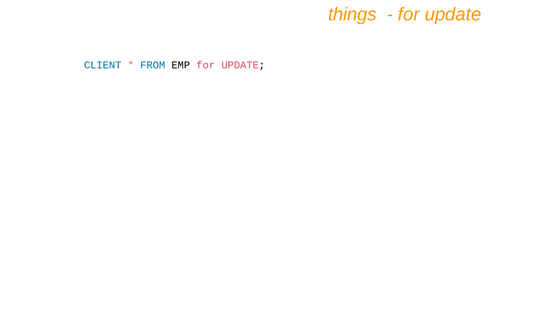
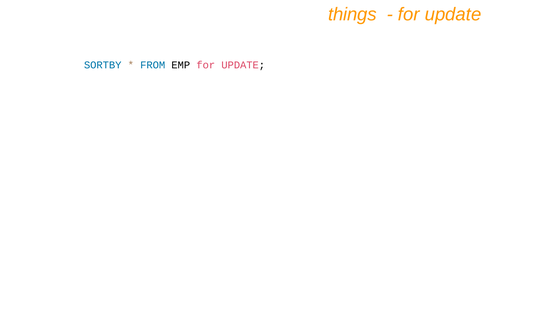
CLIENT: CLIENT -> SORTBY (103, 65)
